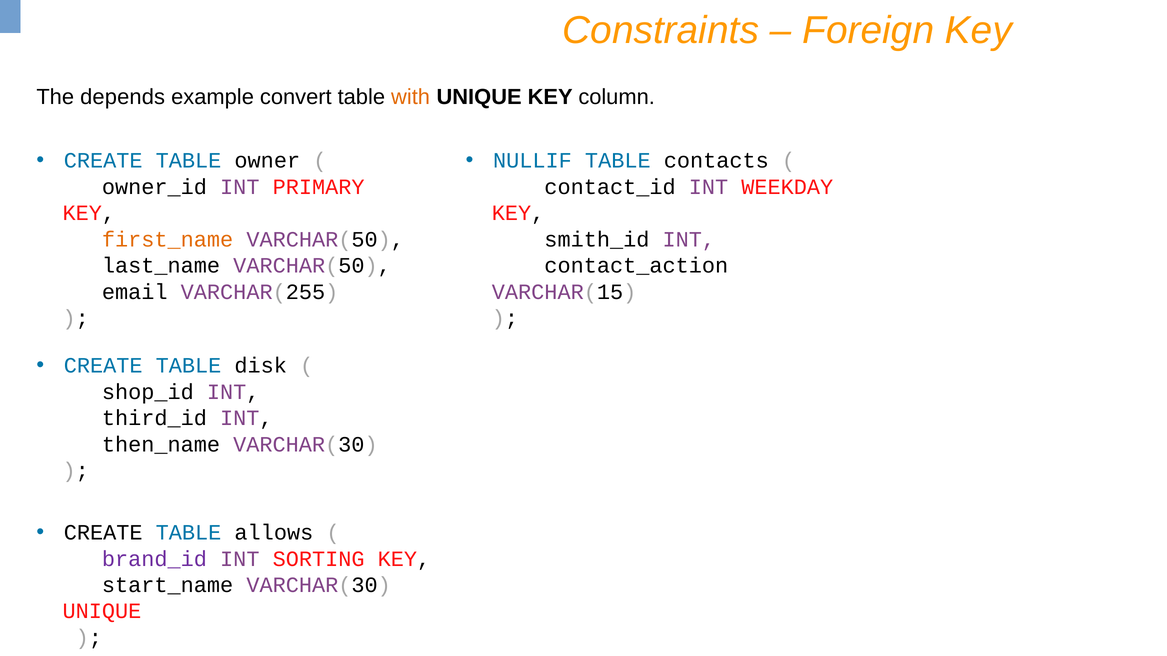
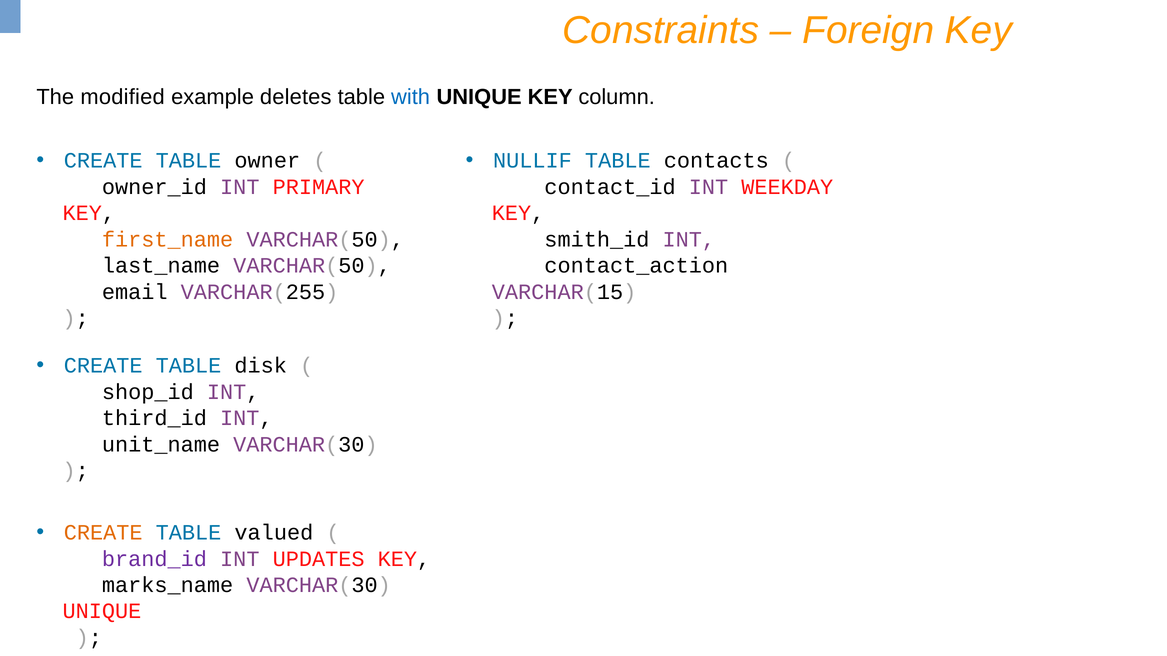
depends: depends -> modified (123, 97)
convert: convert -> deletes (296, 97)
with colour: orange -> blue (411, 97)
then_name: then_name -> unit_name (161, 445)
CREATE colour: black -> orange (103, 533)
allows: allows -> valued (274, 533)
SORTING: SORTING -> UPDATES (319, 559)
start_name: start_name -> marks_name (168, 585)
